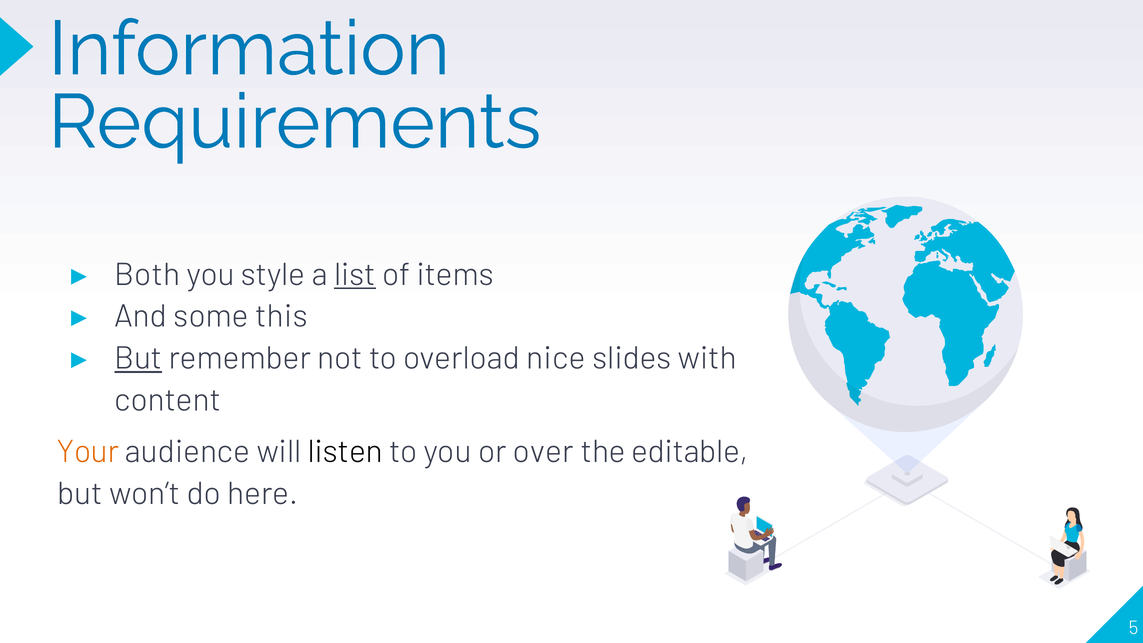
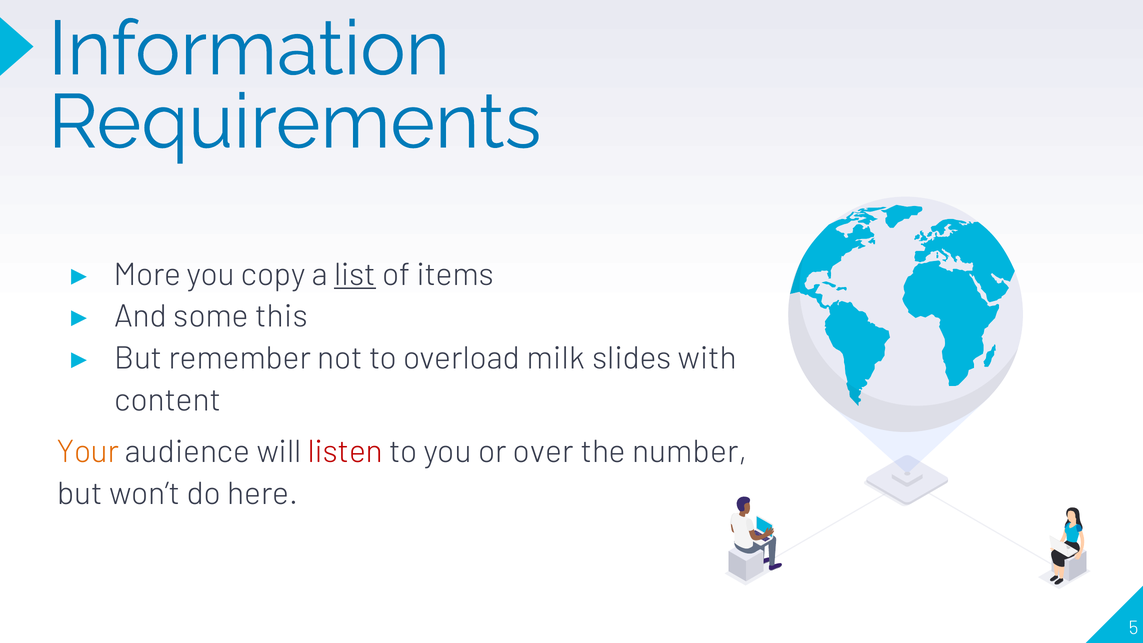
Both: Both -> More (147, 275)
style: style -> copy (273, 275)
But underline: present -> none (138, 358)
nice: nice -> milk (556, 358)
listen colour: black -> red (345, 452)
editable: editable -> number (690, 452)
